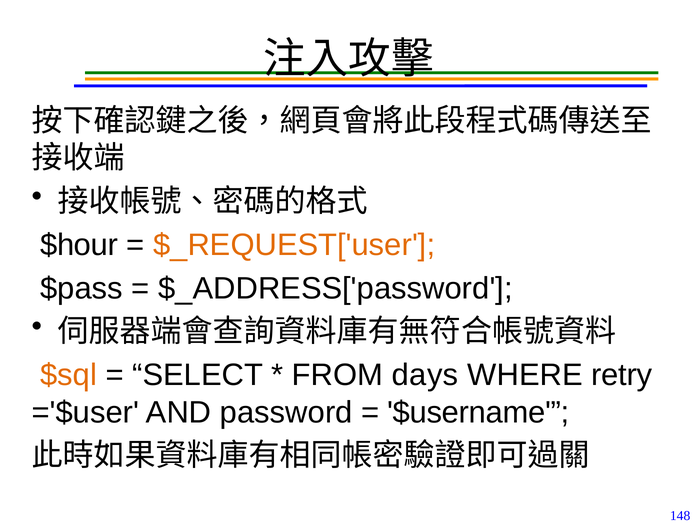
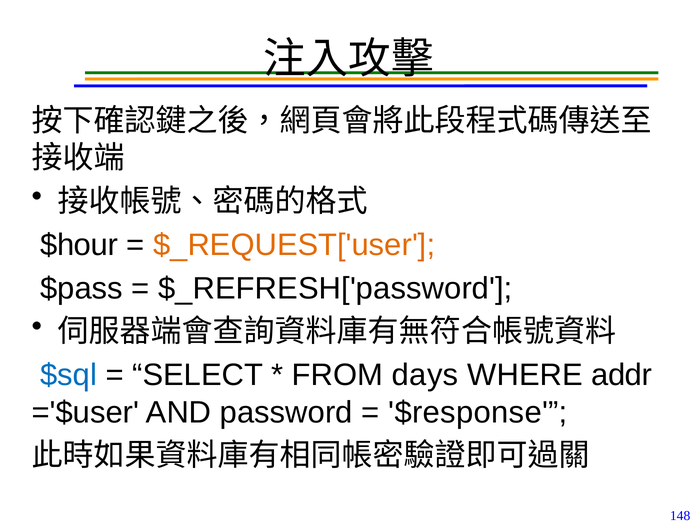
$_ADDRESS['password: $_ADDRESS['password -> $_REFRESH['password (335, 288)
$sql colour: orange -> blue (69, 375)
retry: retry -> addr (622, 375)
$username: $username -> $response (478, 412)
